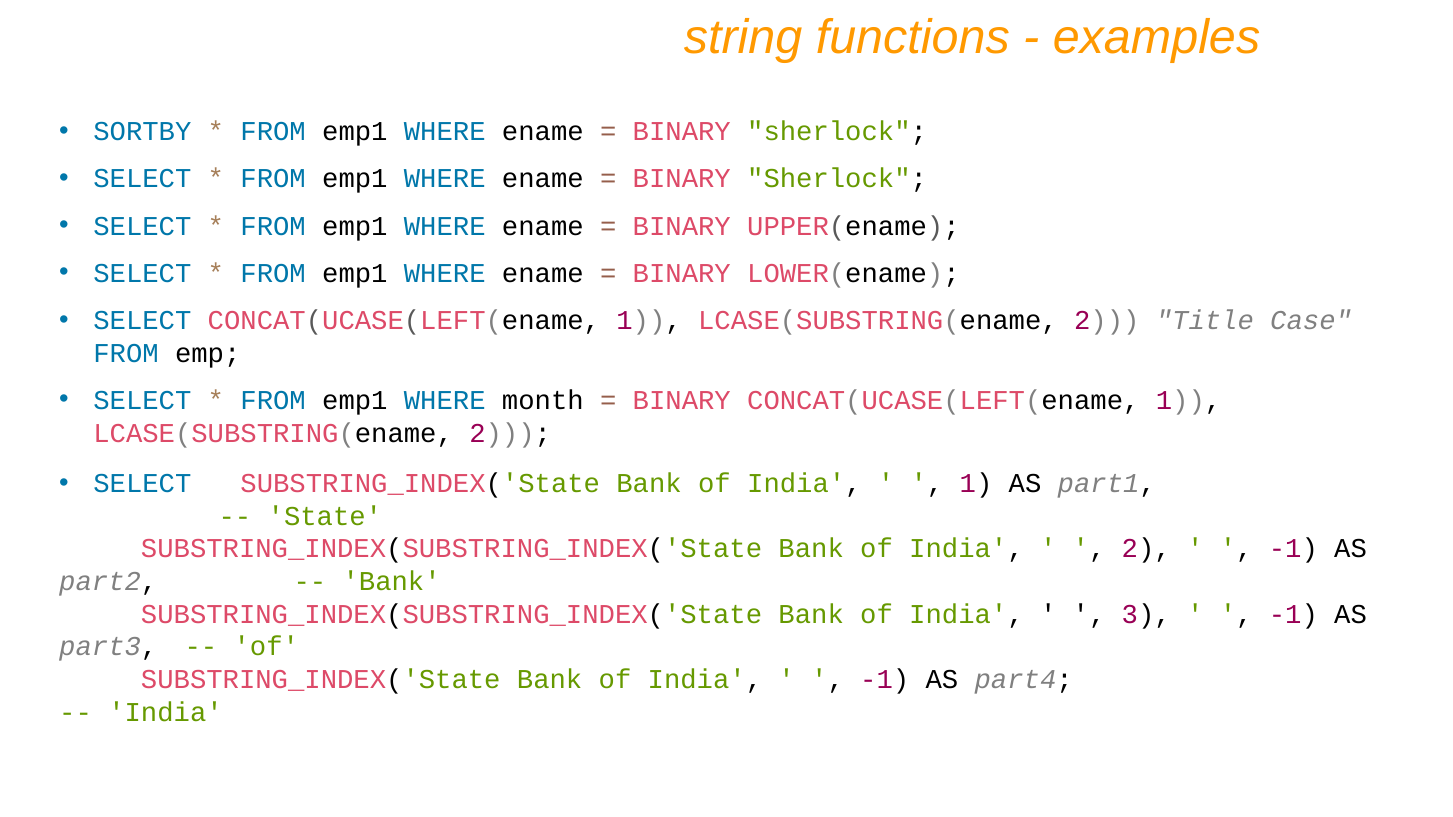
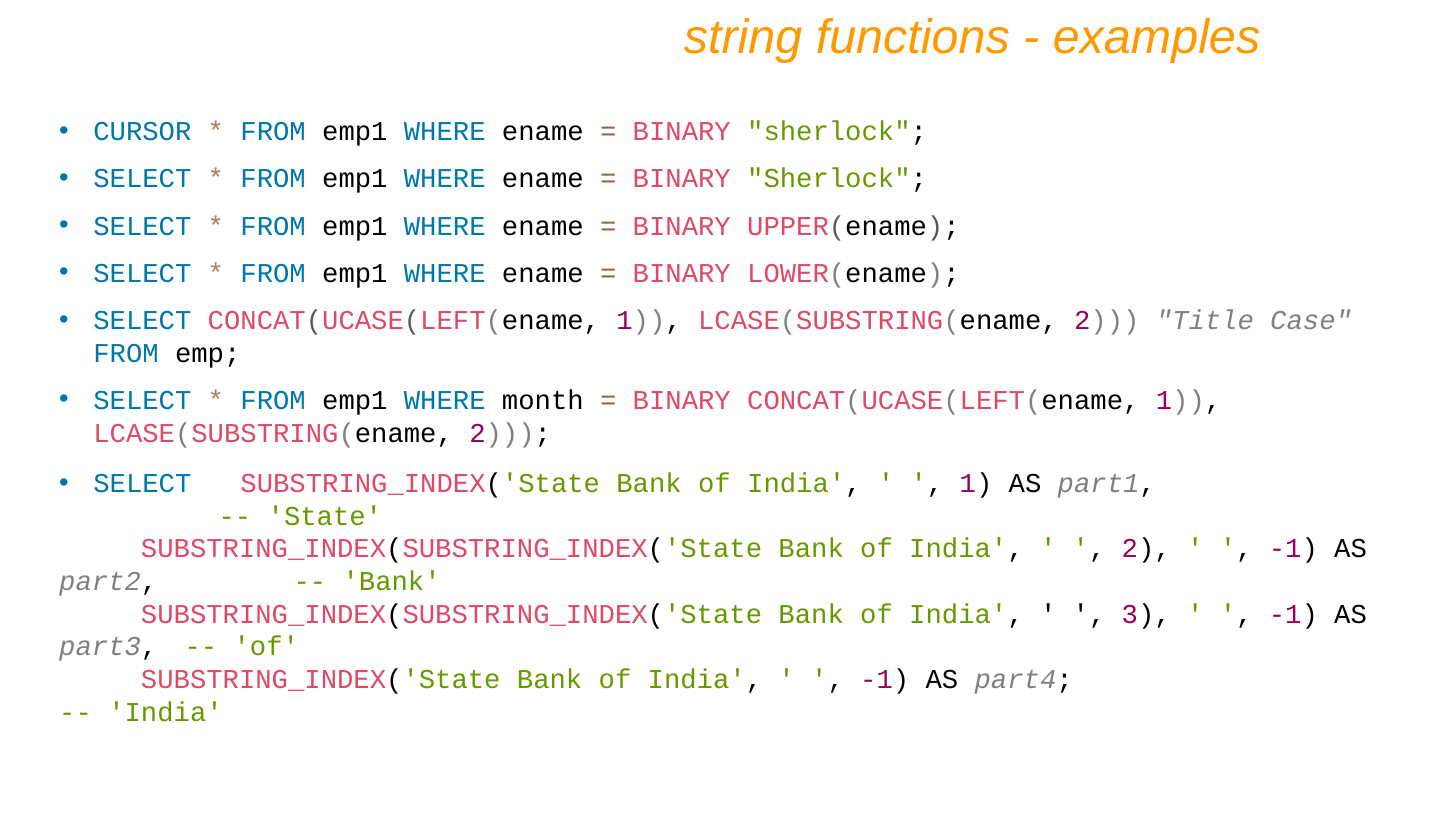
SORTBY: SORTBY -> CURSOR (142, 132)
